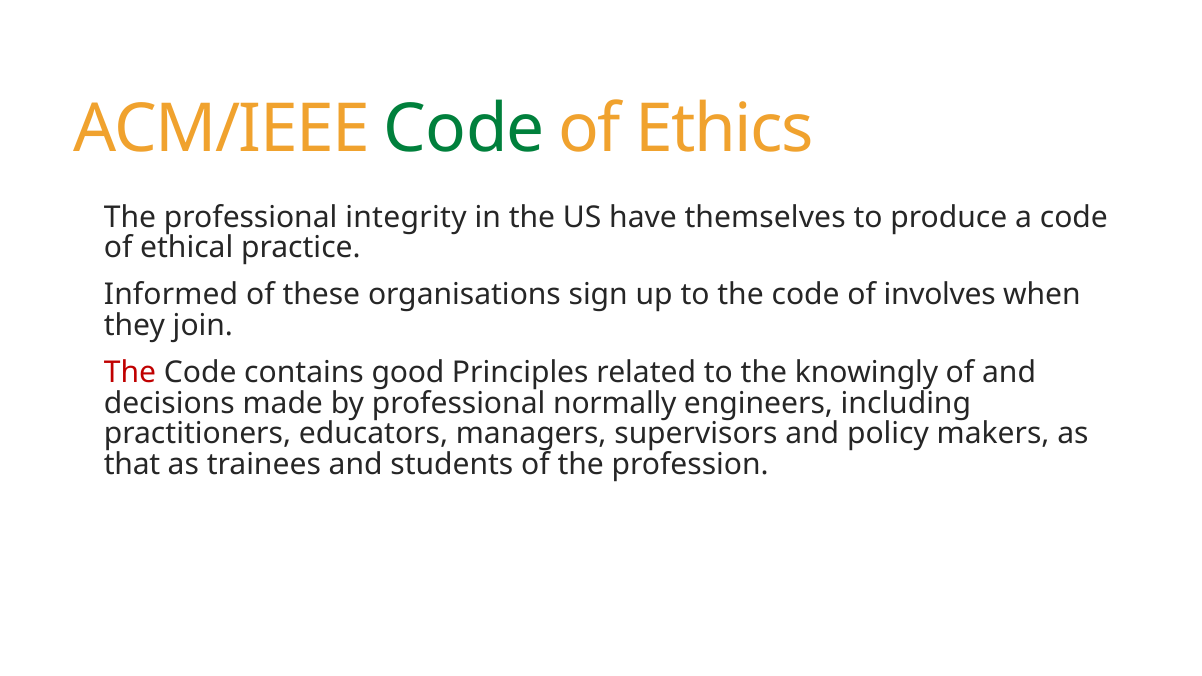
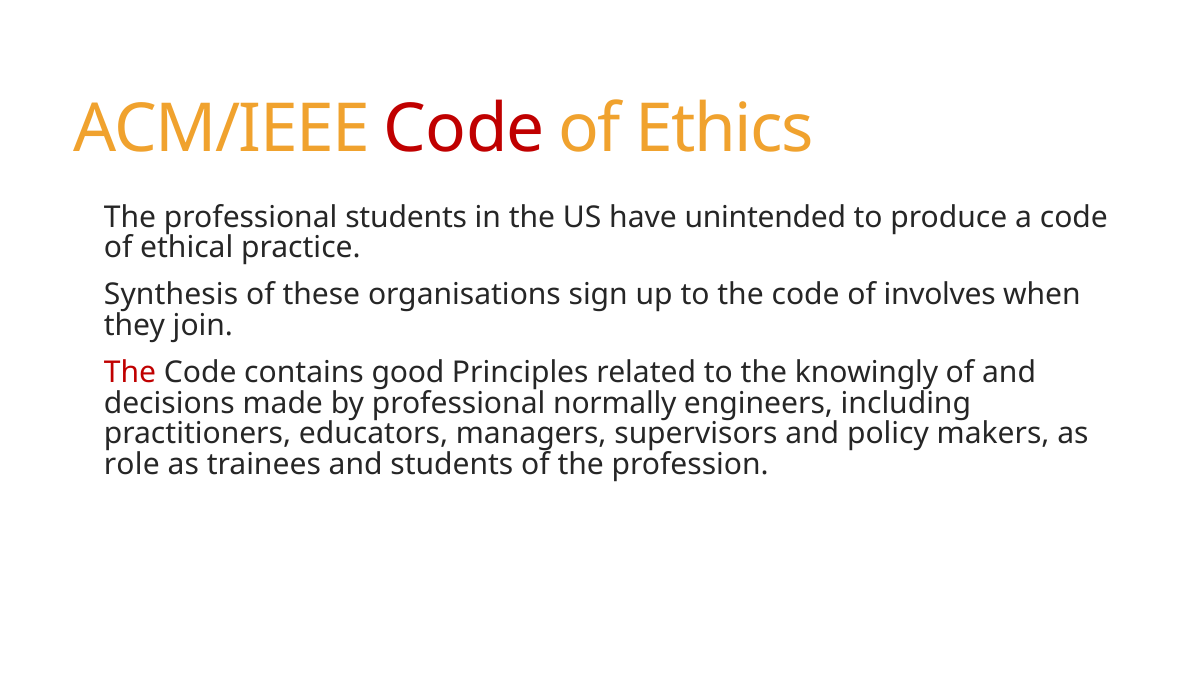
Code colour: green -> red (464, 129)
professional integrity: integrity -> students (406, 217)
themselves: themselves -> unintended (765, 217)
Informed: Informed -> Synthesis (171, 295)
that: that -> role (132, 465)
